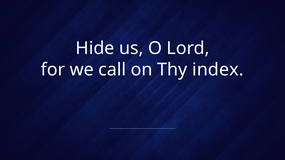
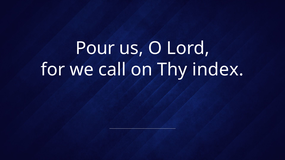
Hide: Hide -> Pour (95, 48)
